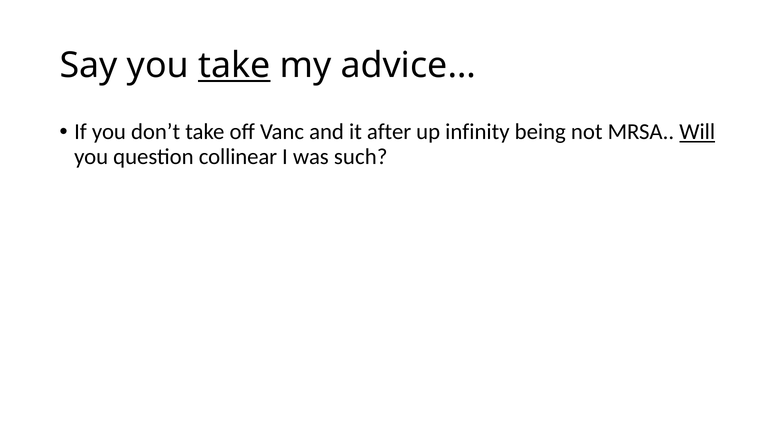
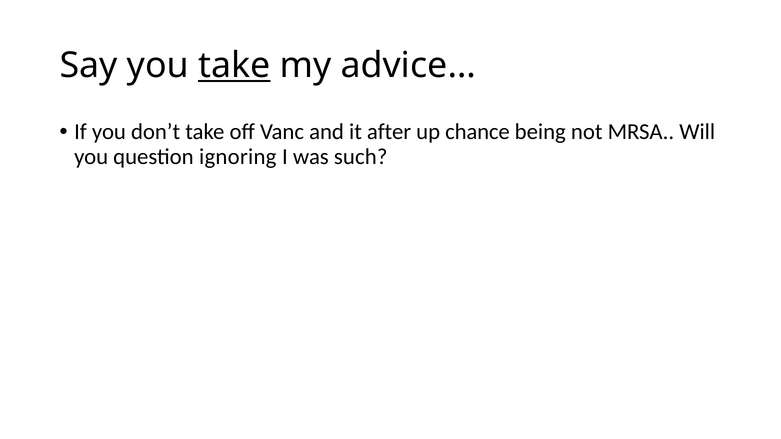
infinity: infinity -> chance (477, 132)
Will underline: present -> none (697, 132)
collinear: collinear -> ignoring (238, 157)
